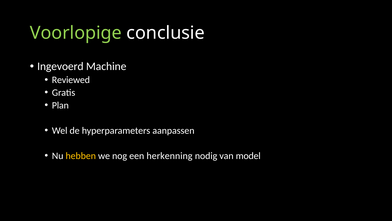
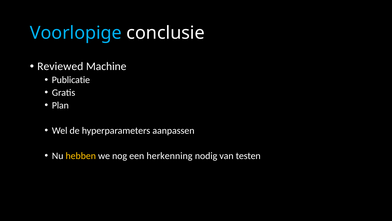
Voorlopige colour: light green -> light blue (76, 33)
Ingevoerd: Ingevoerd -> Reviewed (60, 66)
Reviewed: Reviewed -> Publicatie (71, 80)
model: model -> testen (248, 155)
